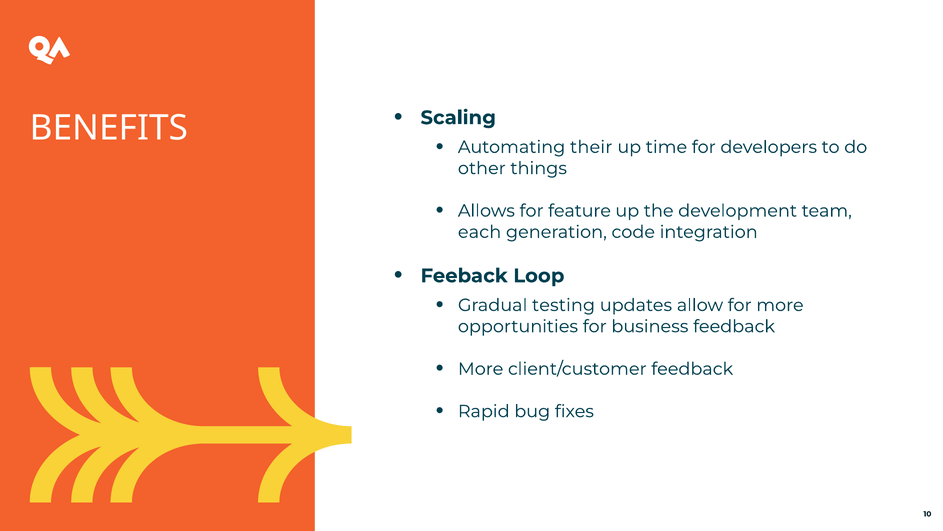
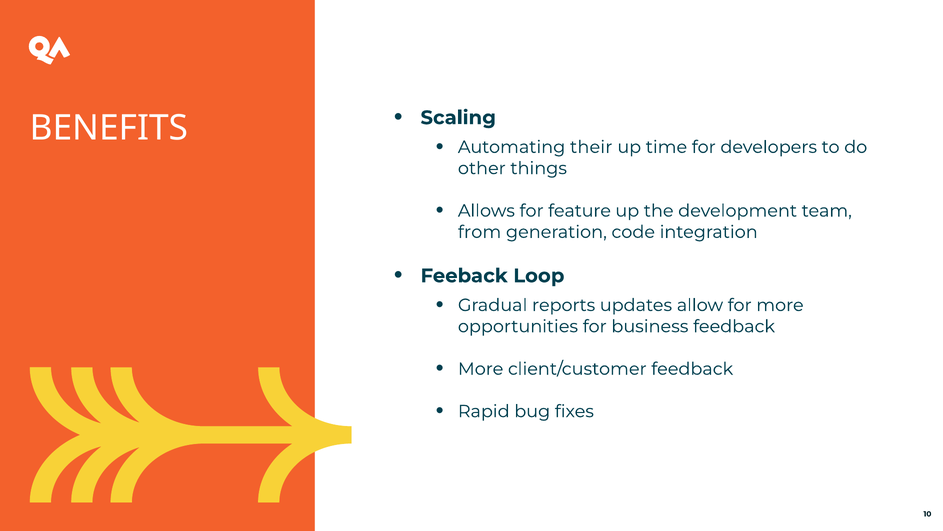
each: each -> from (480, 232)
testing: testing -> reports (564, 305)
